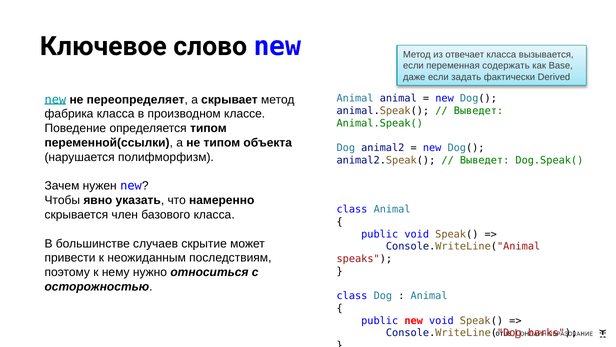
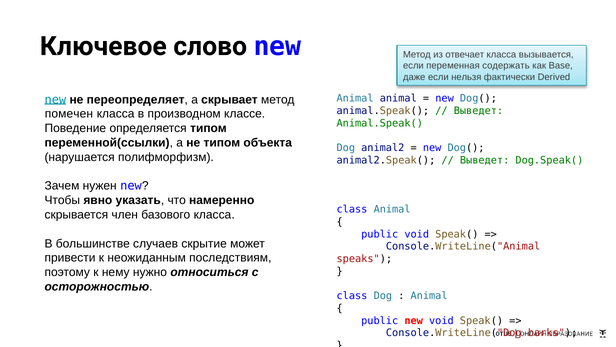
задать: задать -> нельзя (466, 77)
фабрика: фабрика -> помечен (69, 114)
